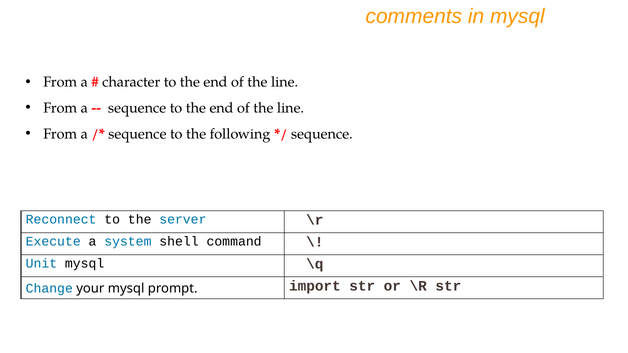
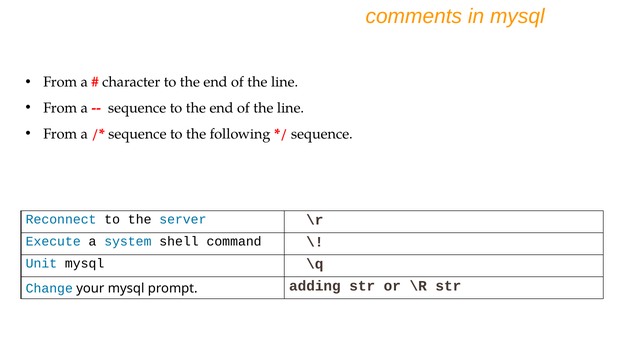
import: import -> adding (315, 286)
